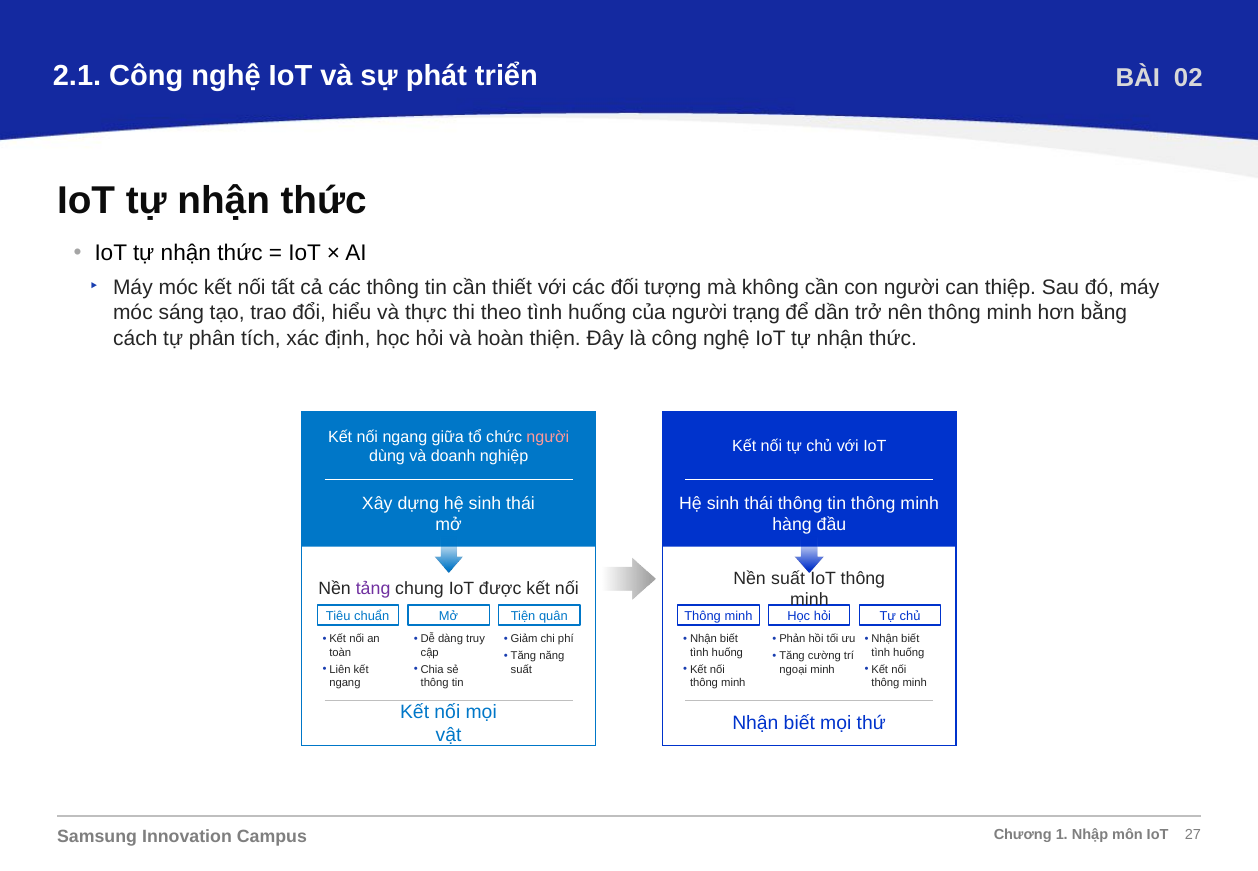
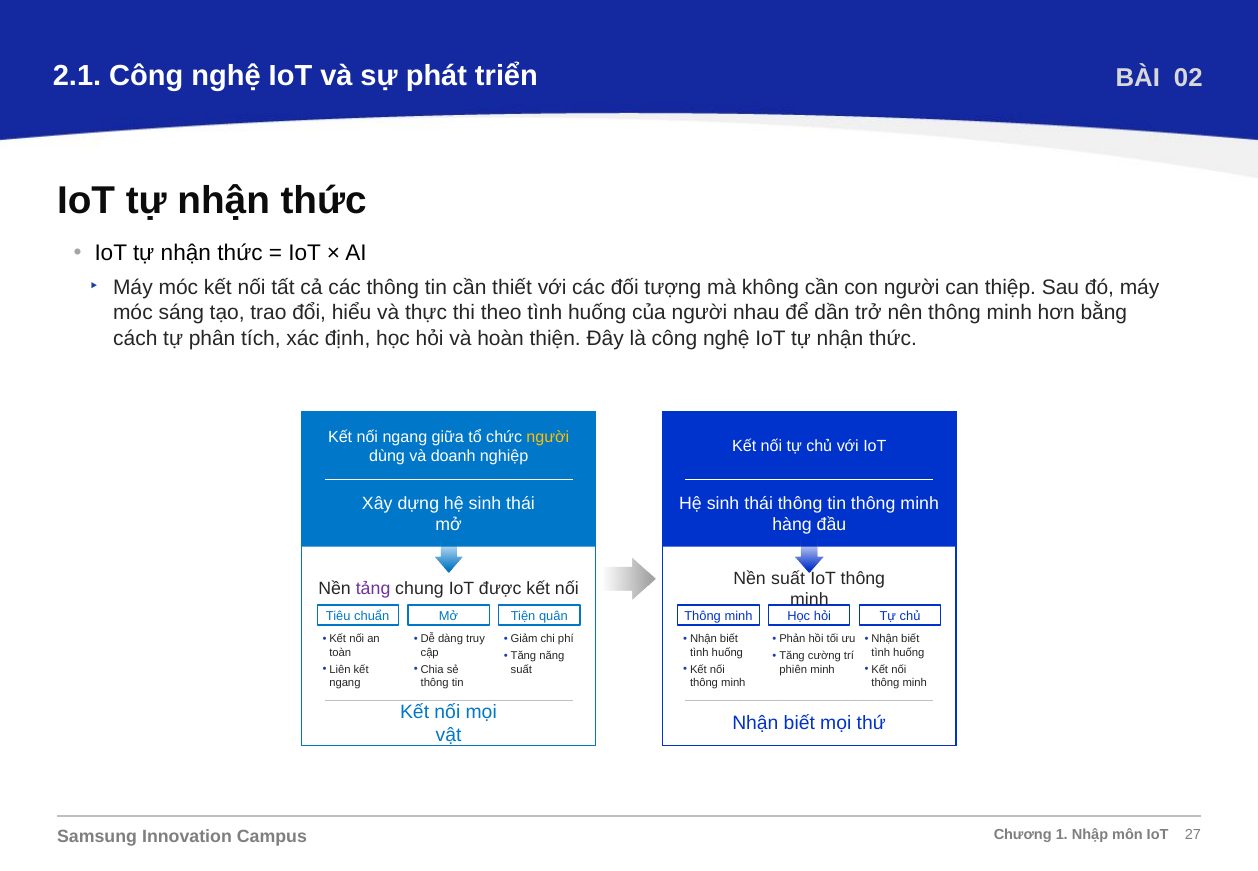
trạng: trạng -> nhau (756, 313)
người colour: pink -> yellow (548, 437)
ngoại: ngoại -> phiên (793, 670)
